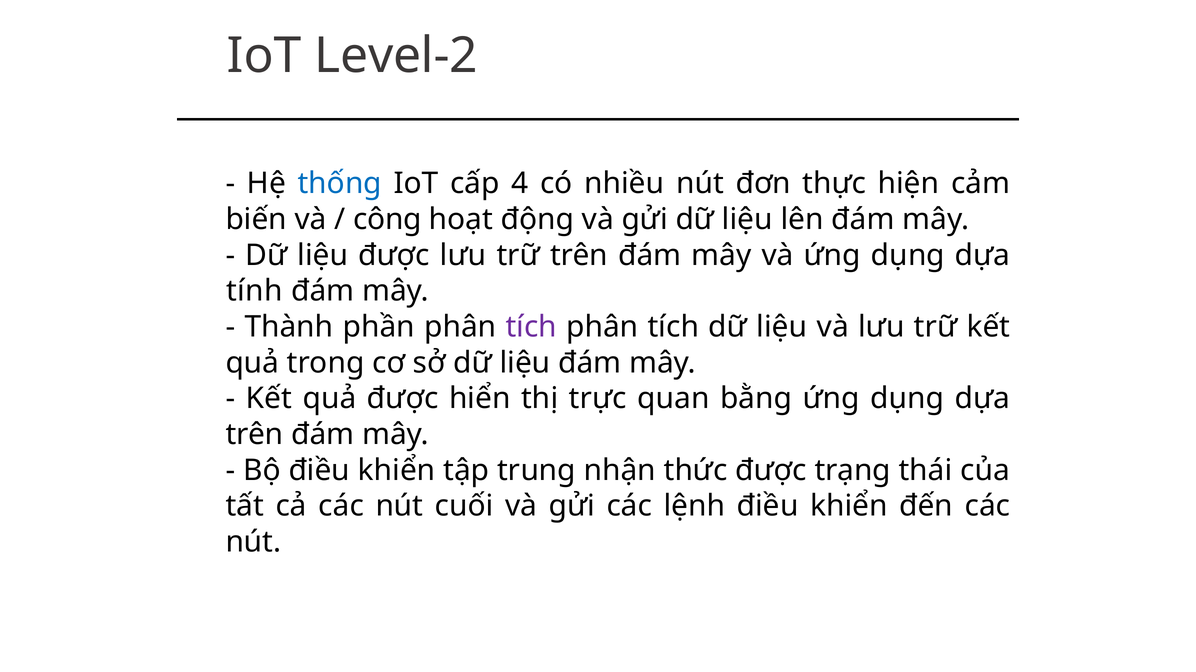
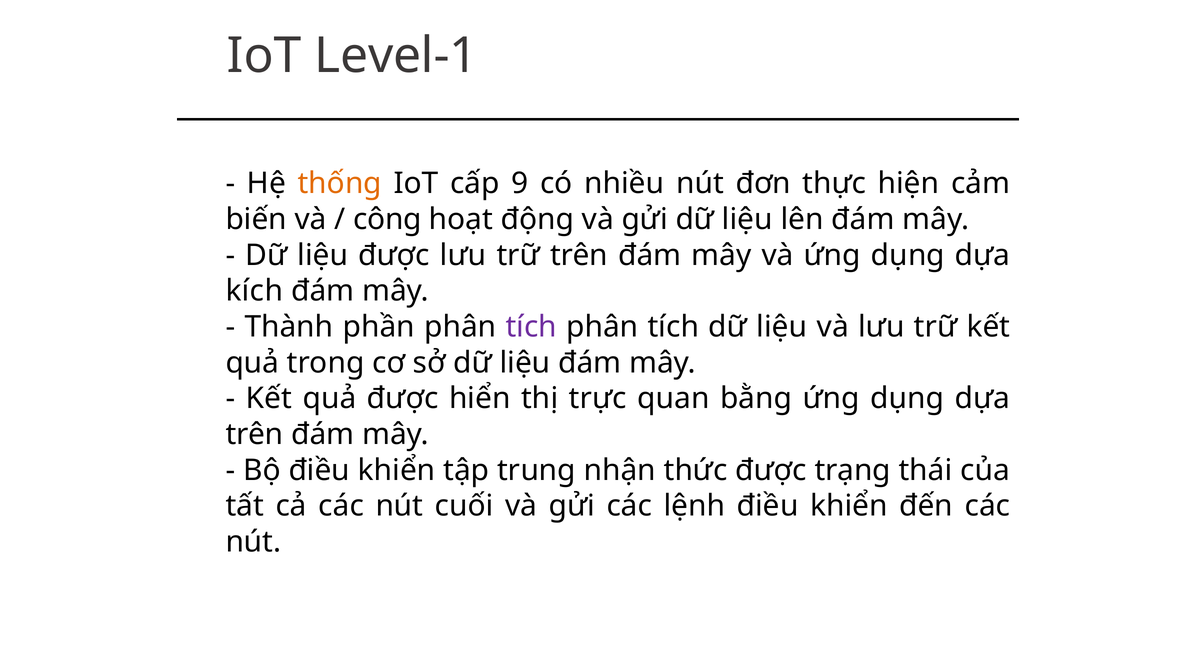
Level-2: Level-2 -> Level-1 (396, 56)
thống colour: blue -> orange (340, 184)
4: 4 -> 9 (520, 184)
tính: tính -> kích (254, 291)
